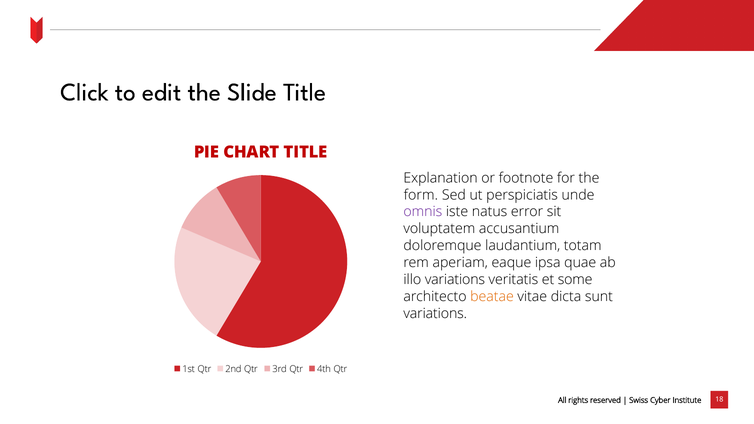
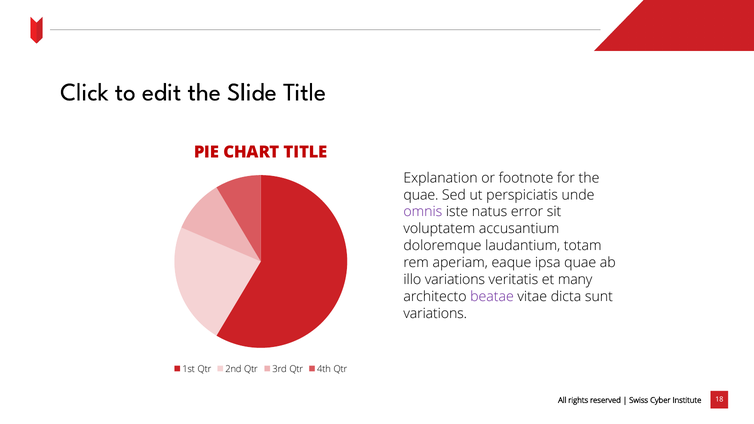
form: form -> quae (421, 195)
some: some -> many (575, 280)
beatae colour: orange -> purple (492, 297)
